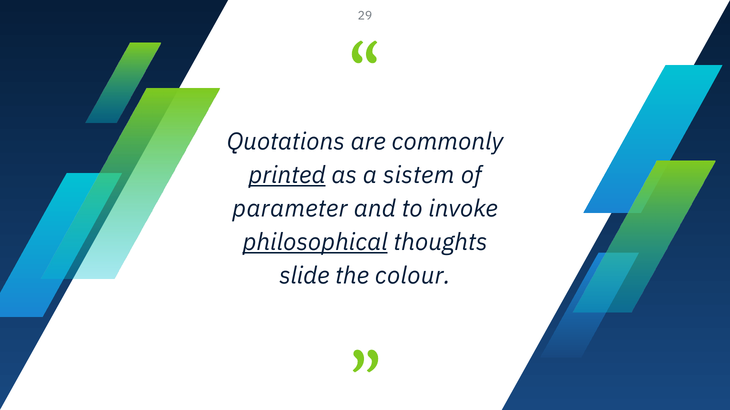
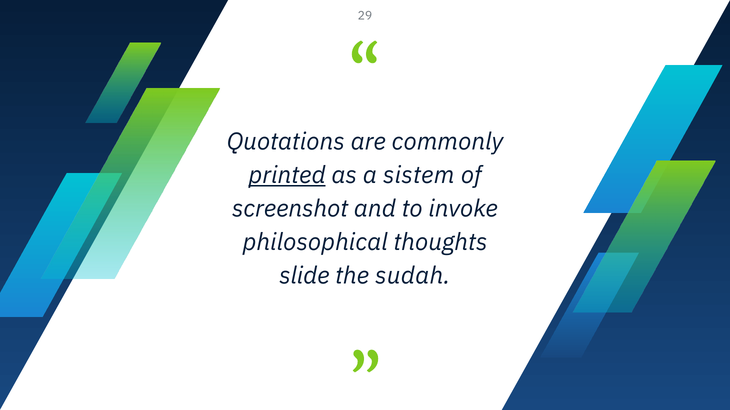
parameter: parameter -> screenshot (290, 209)
philosophical underline: present -> none (315, 243)
colour: colour -> sudah (413, 276)
